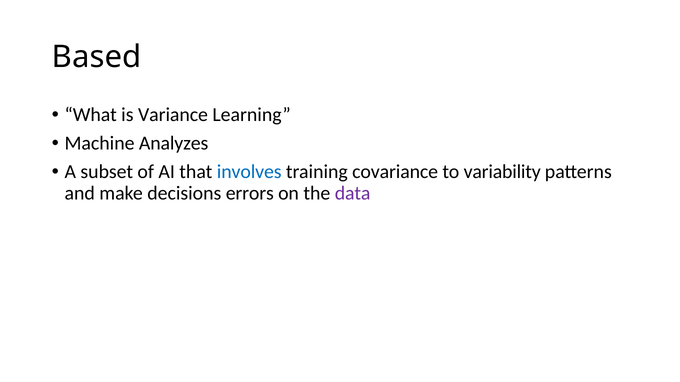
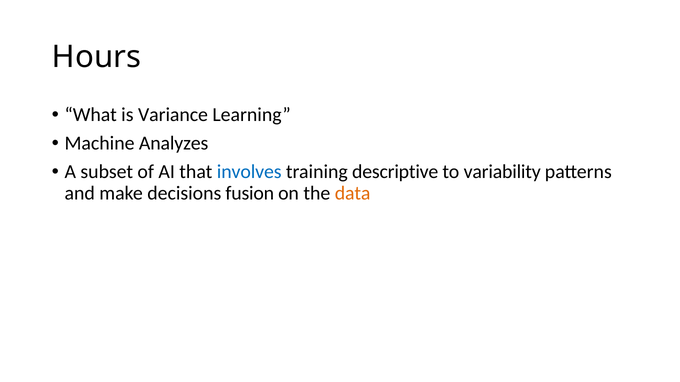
Based: Based -> Hours (97, 57)
covariance: covariance -> descriptive (395, 172)
errors: errors -> fusion (250, 193)
data colour: purple -> orange (353, 193)
